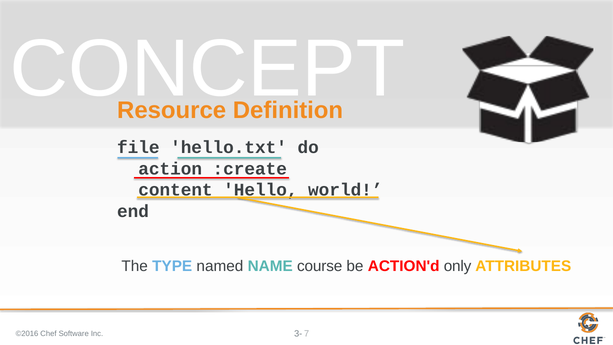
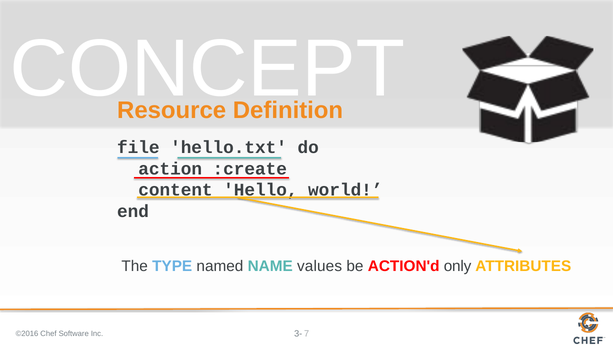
course: course -> values (320, 266)
